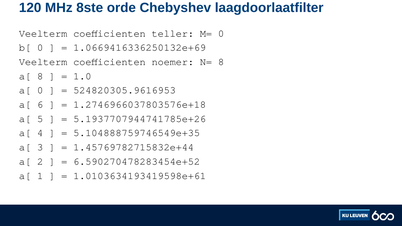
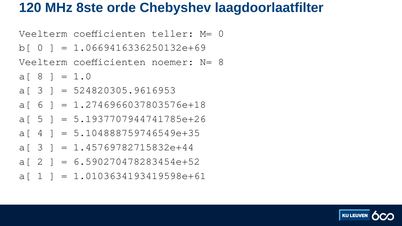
0: 0 -> 3 (40, 90)
